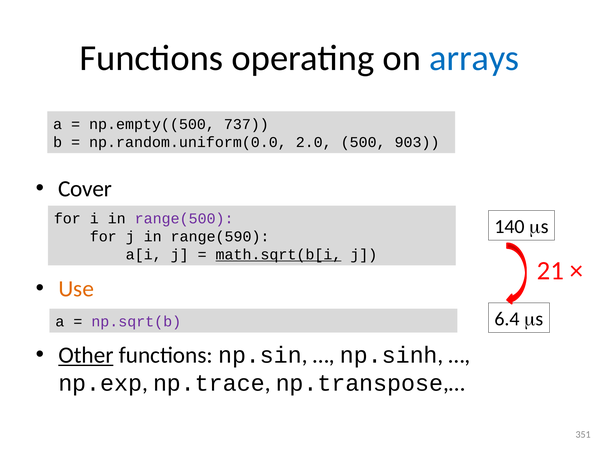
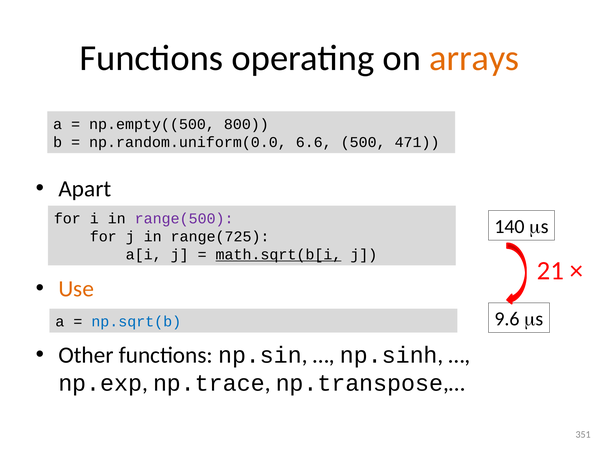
arrays colour: blue -> orange (474, 58)
737: 737 -> 800 (246, 124)
2.0: 2.0 -> 6.6 (314, 142)
903: 903 -> 471 (417, 142)
Cover: Cover -> Apart (85, 189)
range(590: range(590 -> range(725 (220, 237)
6.4: 6.4 -> 9.6 (507, 319)
np.sqrt(b colour: purple -> blue (136, 322)
Other underline: present -> none (86, 355)
